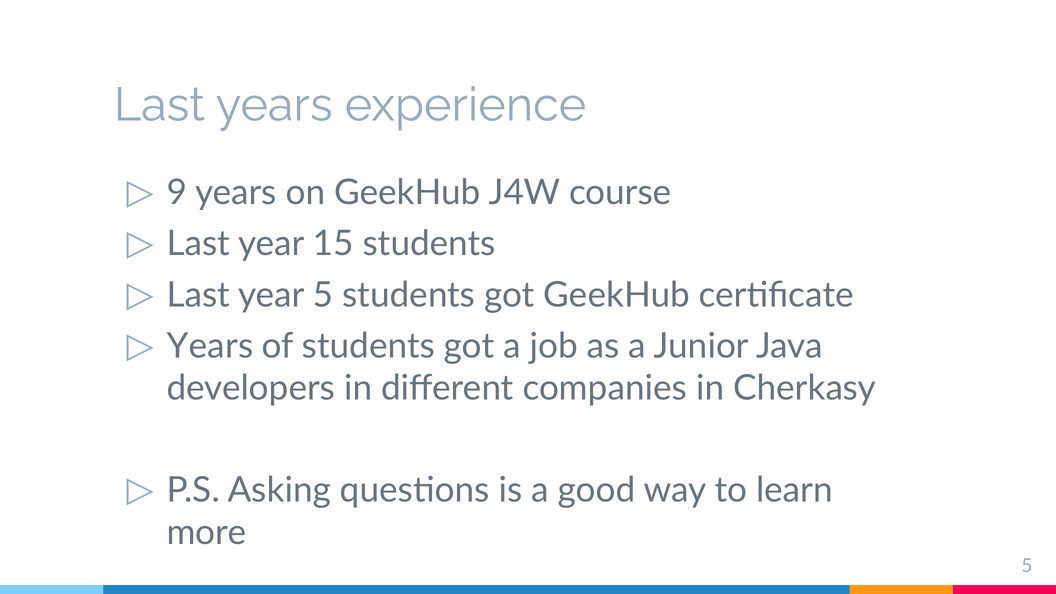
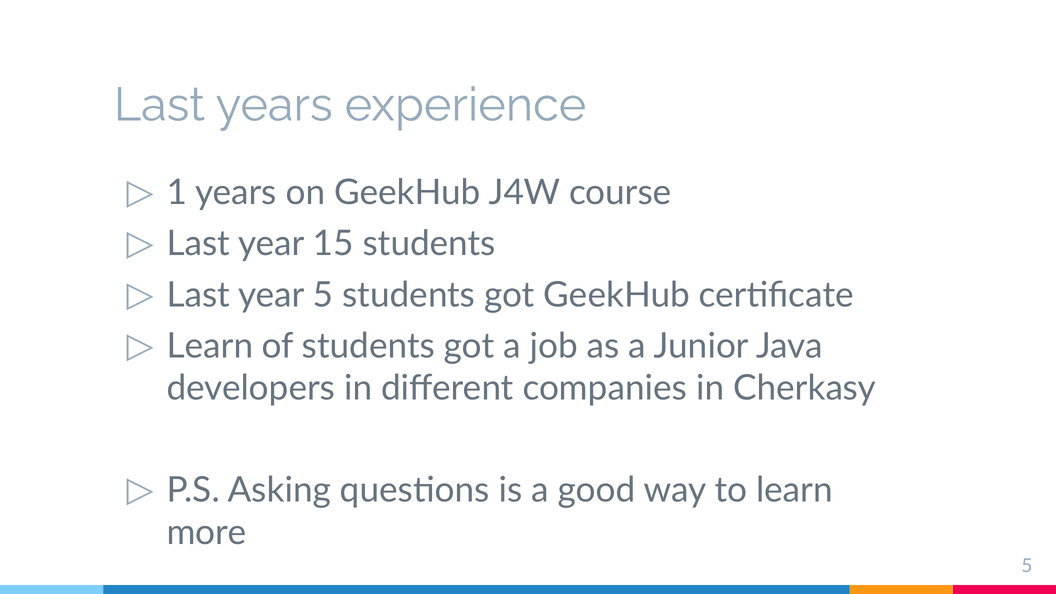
9: 9 -> 1 (177, 193)
Years: Years -> Learn (210, 346)
